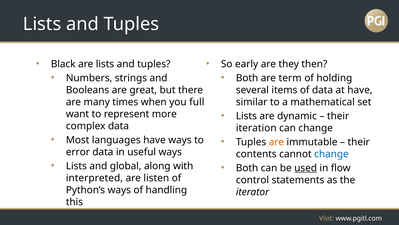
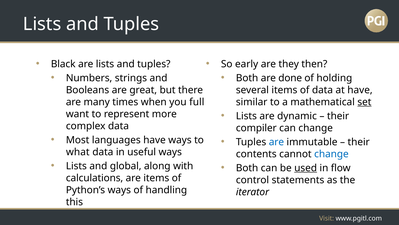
term: term -> done (290, 78)
set underline: none -> present (364, 102)
iteration: iteration -> compiler (256, 128)
are colour: orange -> blue (276, 142)
error: error -> what (78, 152)
interpreted: interpreted -> calculations (95, 178)
are listen: listen -> items (156, 178)
